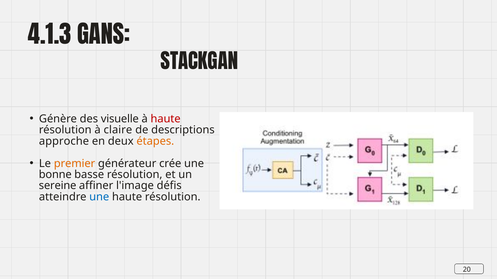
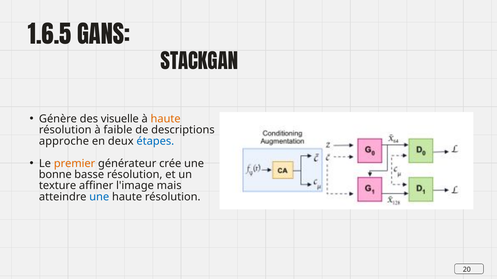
4.1.3: 4.1.3 -> 1.6.5 (50, 36)
haute colour: red -> orange (166, 119)
claire: claire -> faible (118, 130)
étapes colour: orange -> blue (155, 141)
sereine: sereine -> texture (58, 186)
défis: défis -> mais (169, 186)
